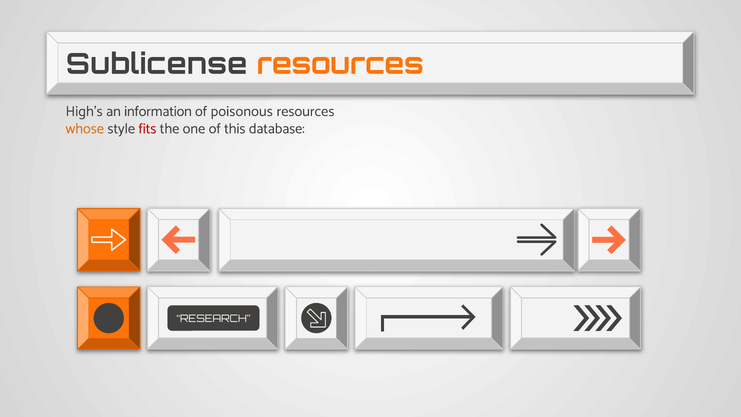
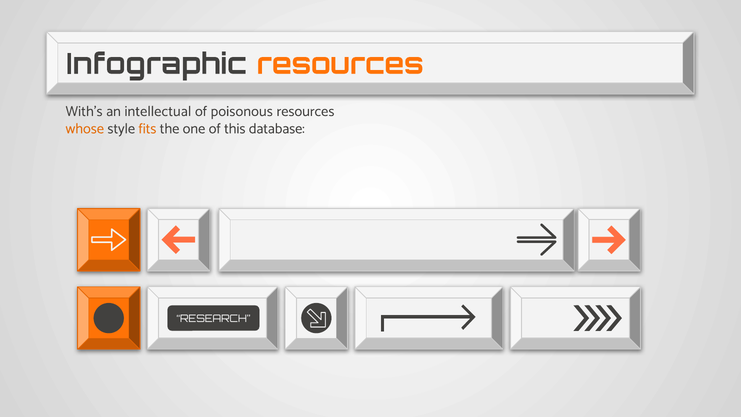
Sublicense: Sublicense -> Infographic (157, 64)
High’s: High’s -> With’s (84, 111)
information: information -> intellectual (158, 111)
fits colour: red -> orange (147, 128)
